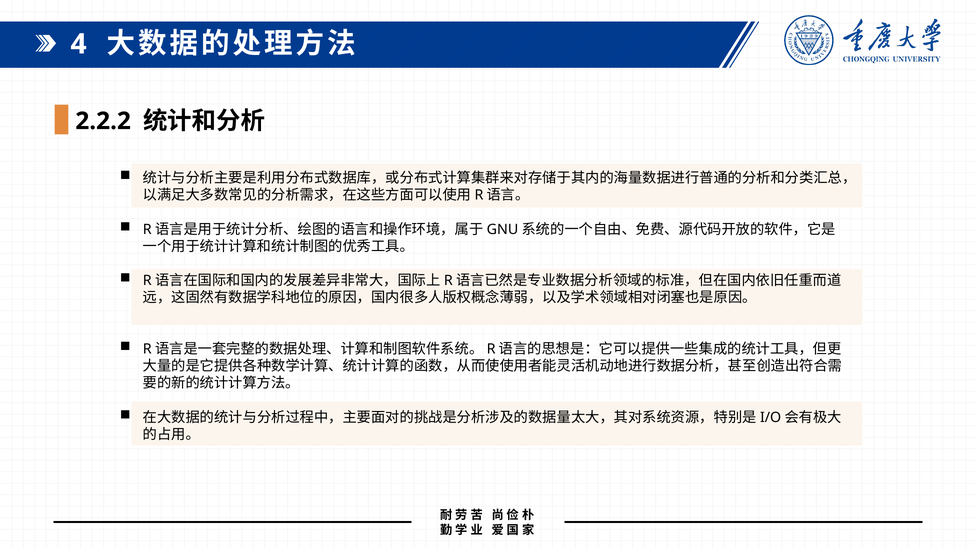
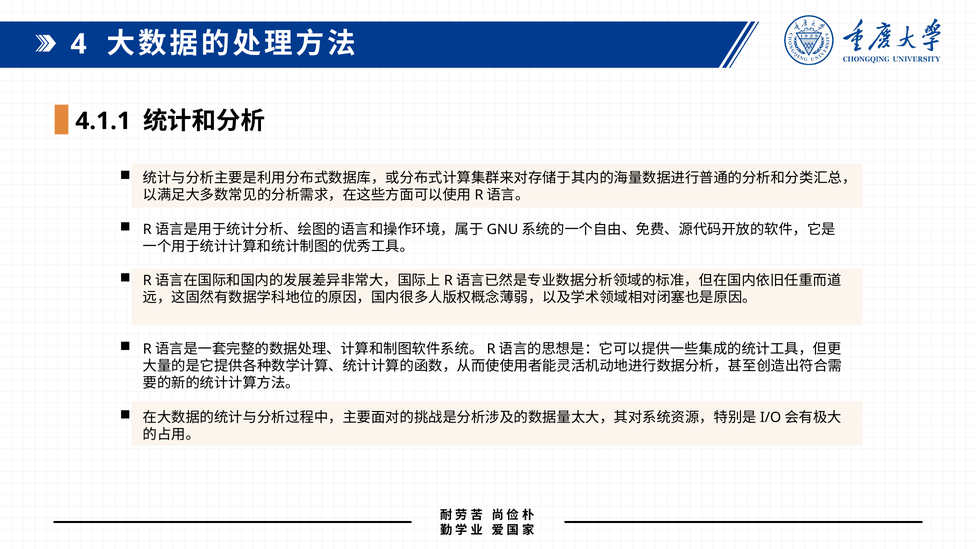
2.2.2: 2.2.2 -> 4.1.1 (103, 121)
